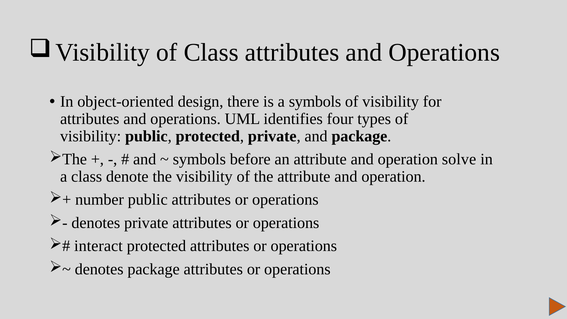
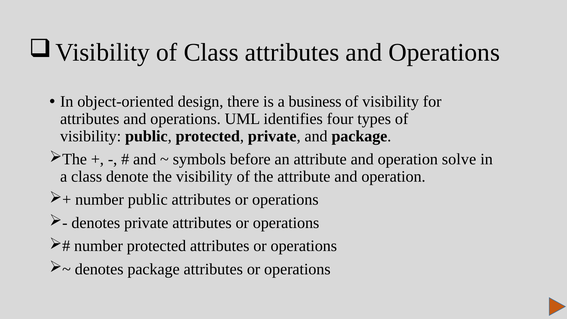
a symbols: symbols -> business (315, 102)
interact: interact -> number (98, 246)
